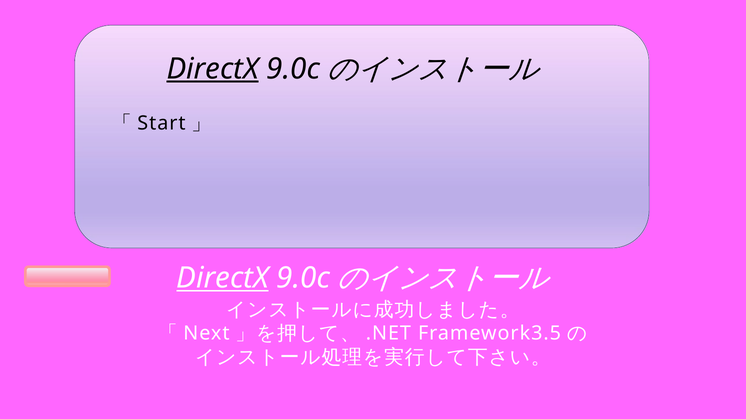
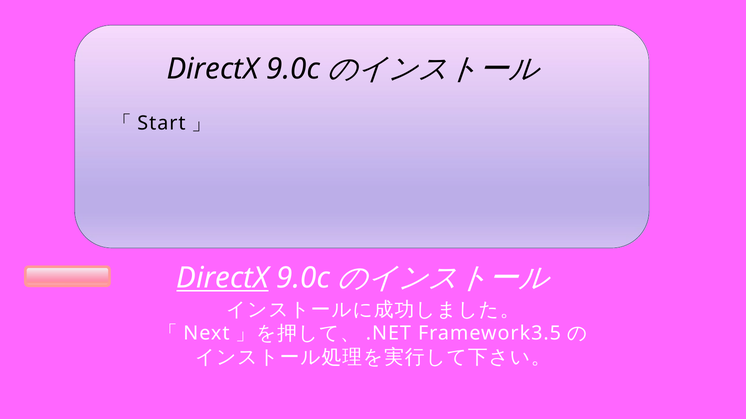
DirectX underline: present -> none (213, 69)
